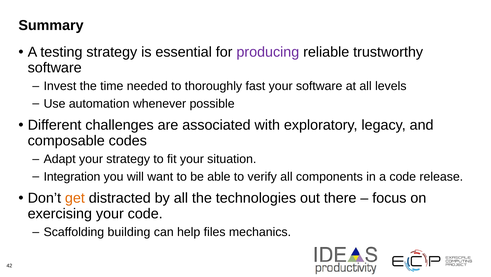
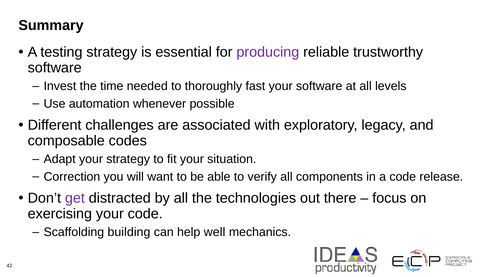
Integration: Integration -> Correction (72, 176)
get colour: orange -> purple (75, 198)
files: files -> well (215, 232)
